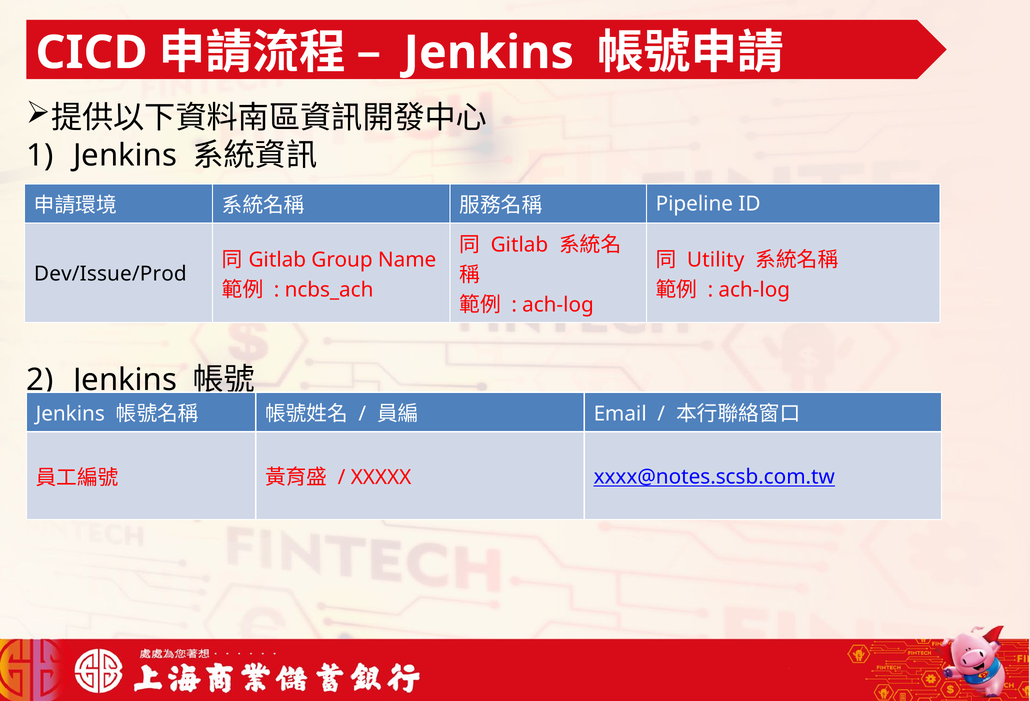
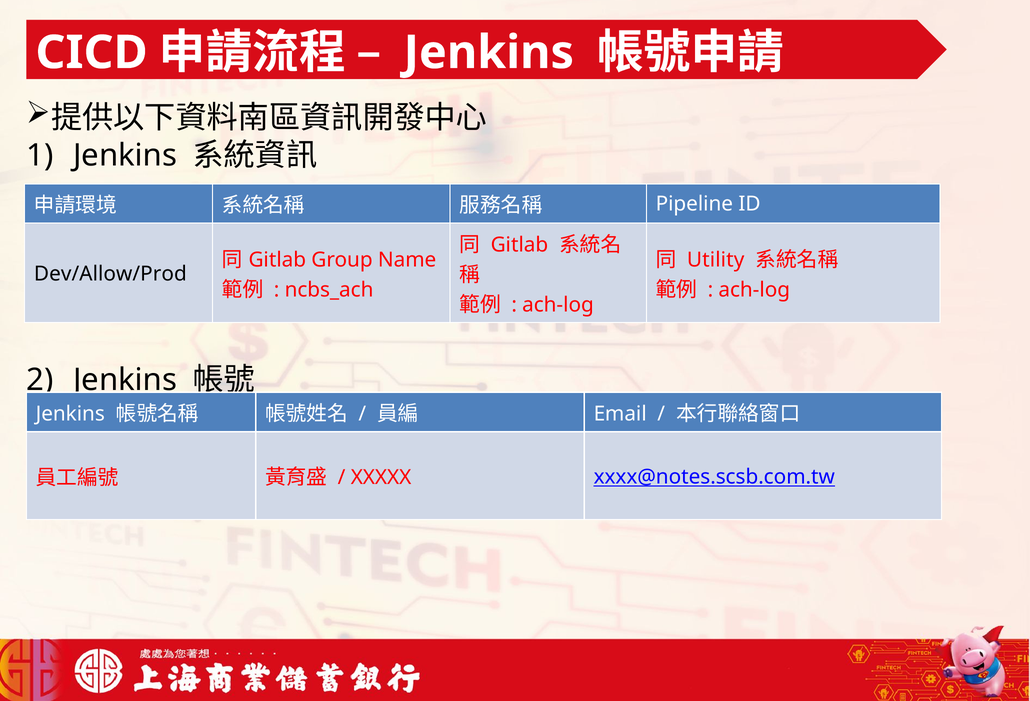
Dev/Issue/Prod: Dev/Issue/Prod -> Dev/Allow/Prod (110, 274)
